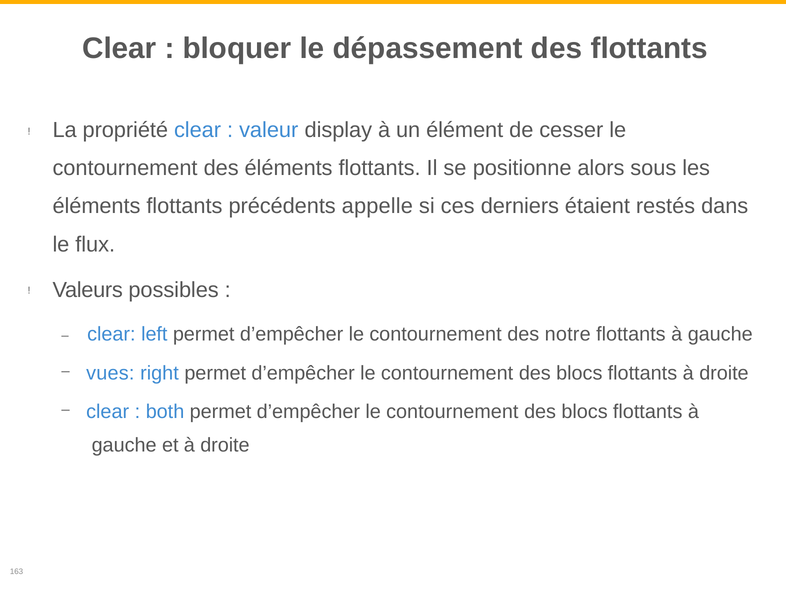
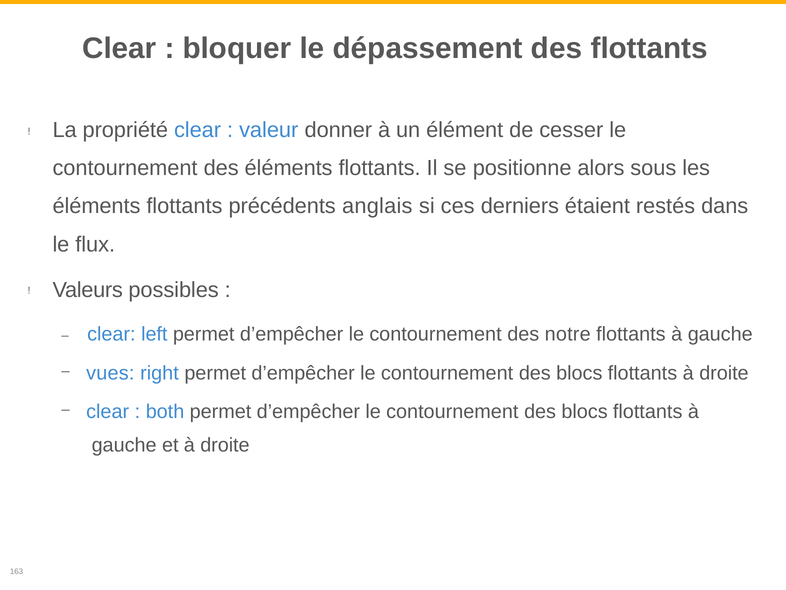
display: display -> donner (338, 130)
appelle: appelle -> anglais (377, 206)
